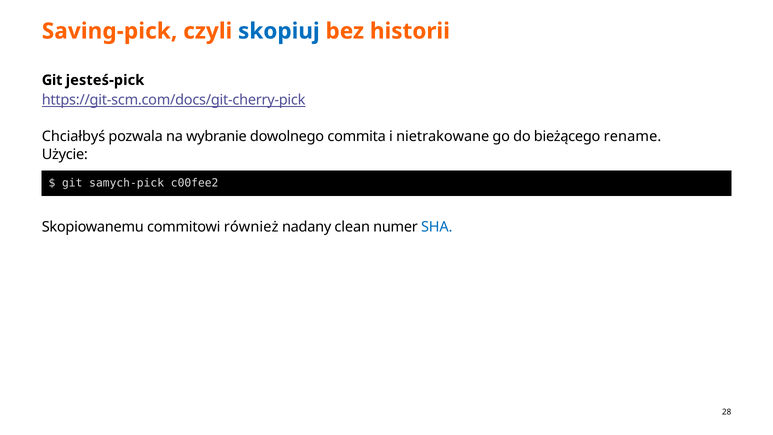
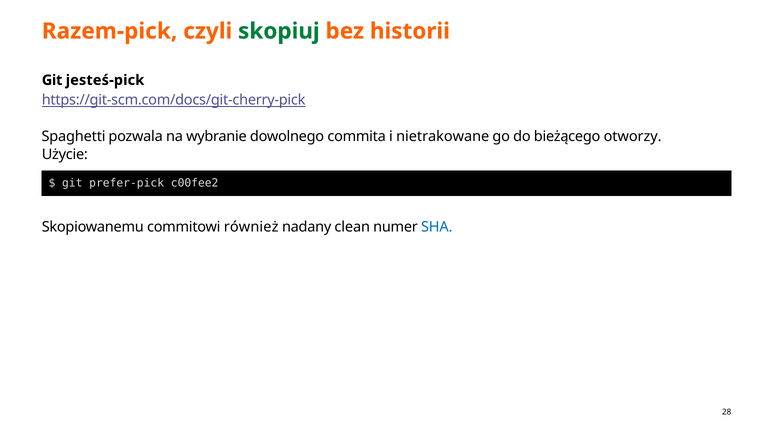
Saving-pick: Saving-pick -> Razem-pick (110, 31)
skopiuj colour: blue -> green (279, 31)
Chciałbyś: Chciałbyś -> Spaghetti (74, 136)
rename: rename -> otworzy (633, 136)
samych-pick: samych-pick -> prefer-pick (127, 183)
